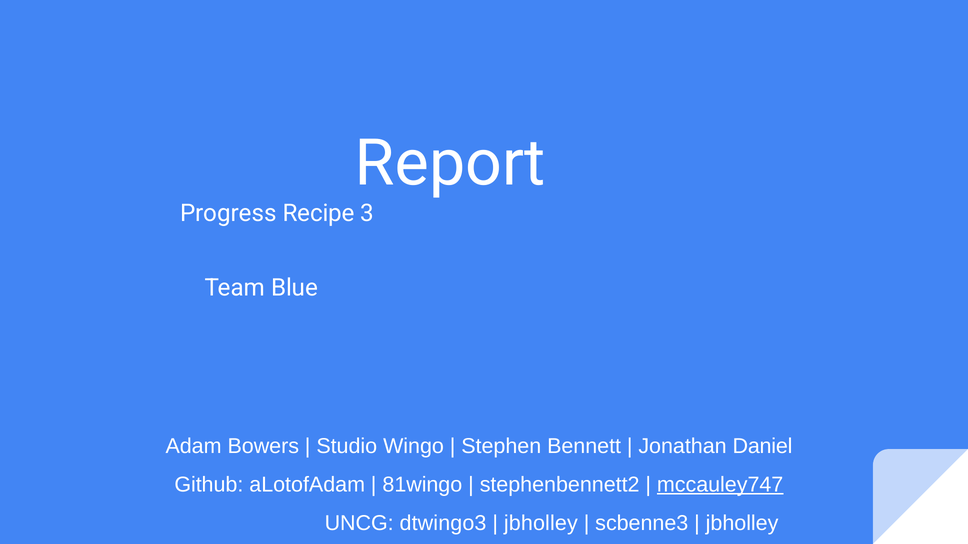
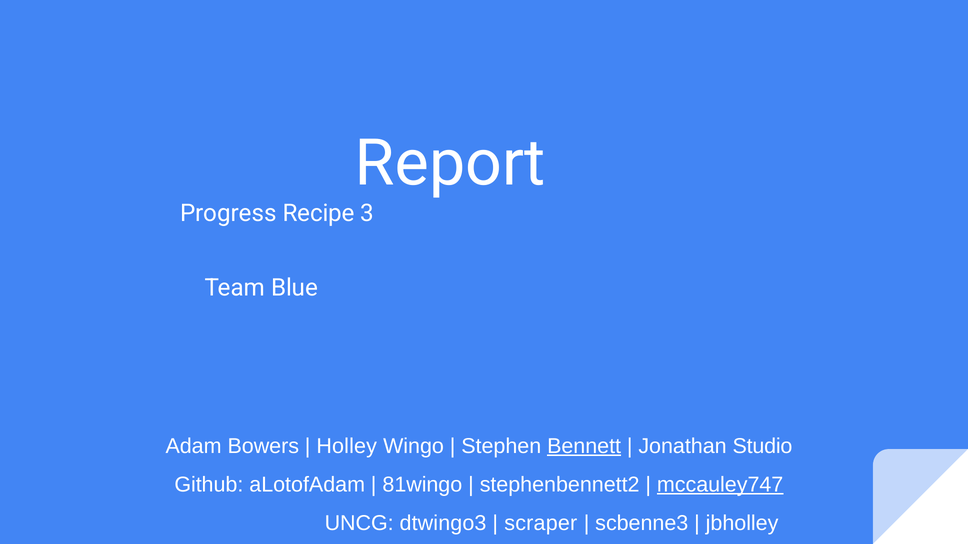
Studio: Studio -> Holley (347, 446)
Bennett underline: none -> present (584, 446)
Daniel: Daniel -> Studio (762, 446)
jbholley: jbholley -> scraper (541, 524)
